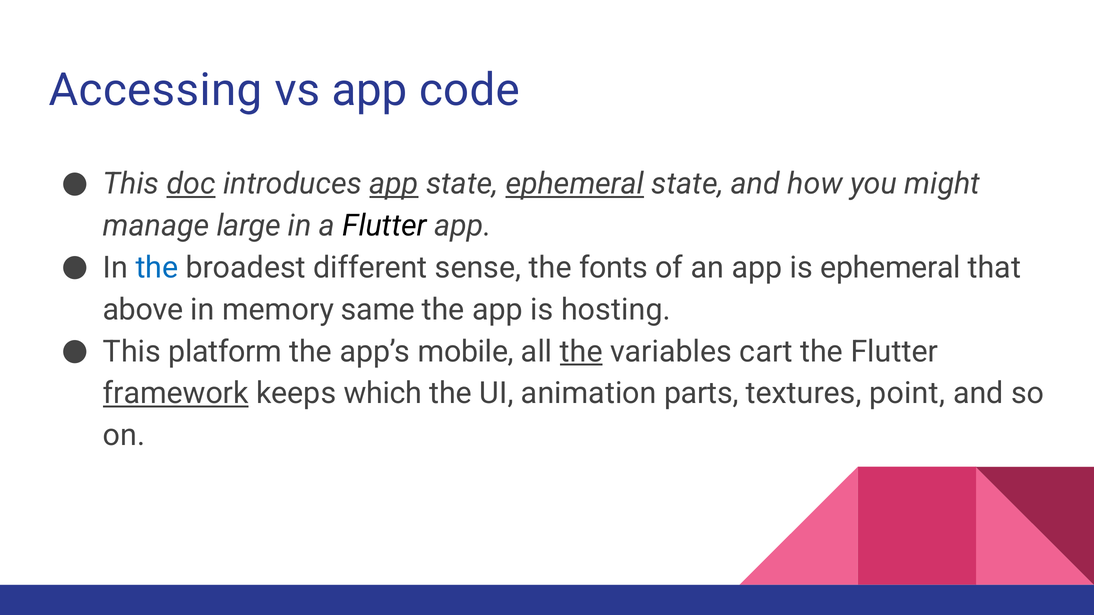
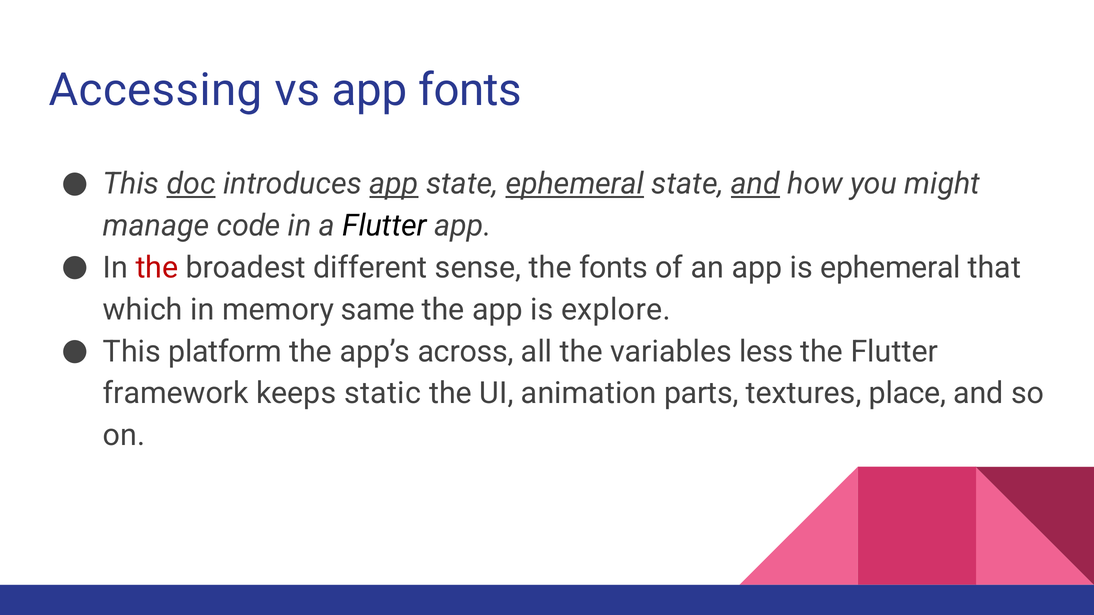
app code: code -> fonts (470, 91)
and underline: none -> present (755, 184)
large: large -> code (249, 226)
the colour: blue -> red (157, 268)
above: above -> which (143, 310)
hosting: hosting -> explore (616, 310)
mobile: mobile -> across (466, 352)
the underline: present -> none (581, 352)
cart: cart -> less (766, 352)
framework underline: present -> none (176, 394)
which: which -> static (383, 394)
point: point -> place (907, 394)
